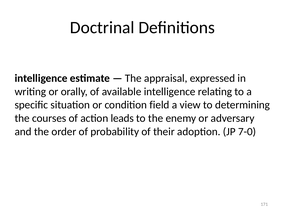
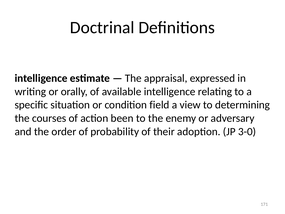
leads: leads -> been (122, 118)
7-0: 7-0 -> 3-0 (247, 131)
